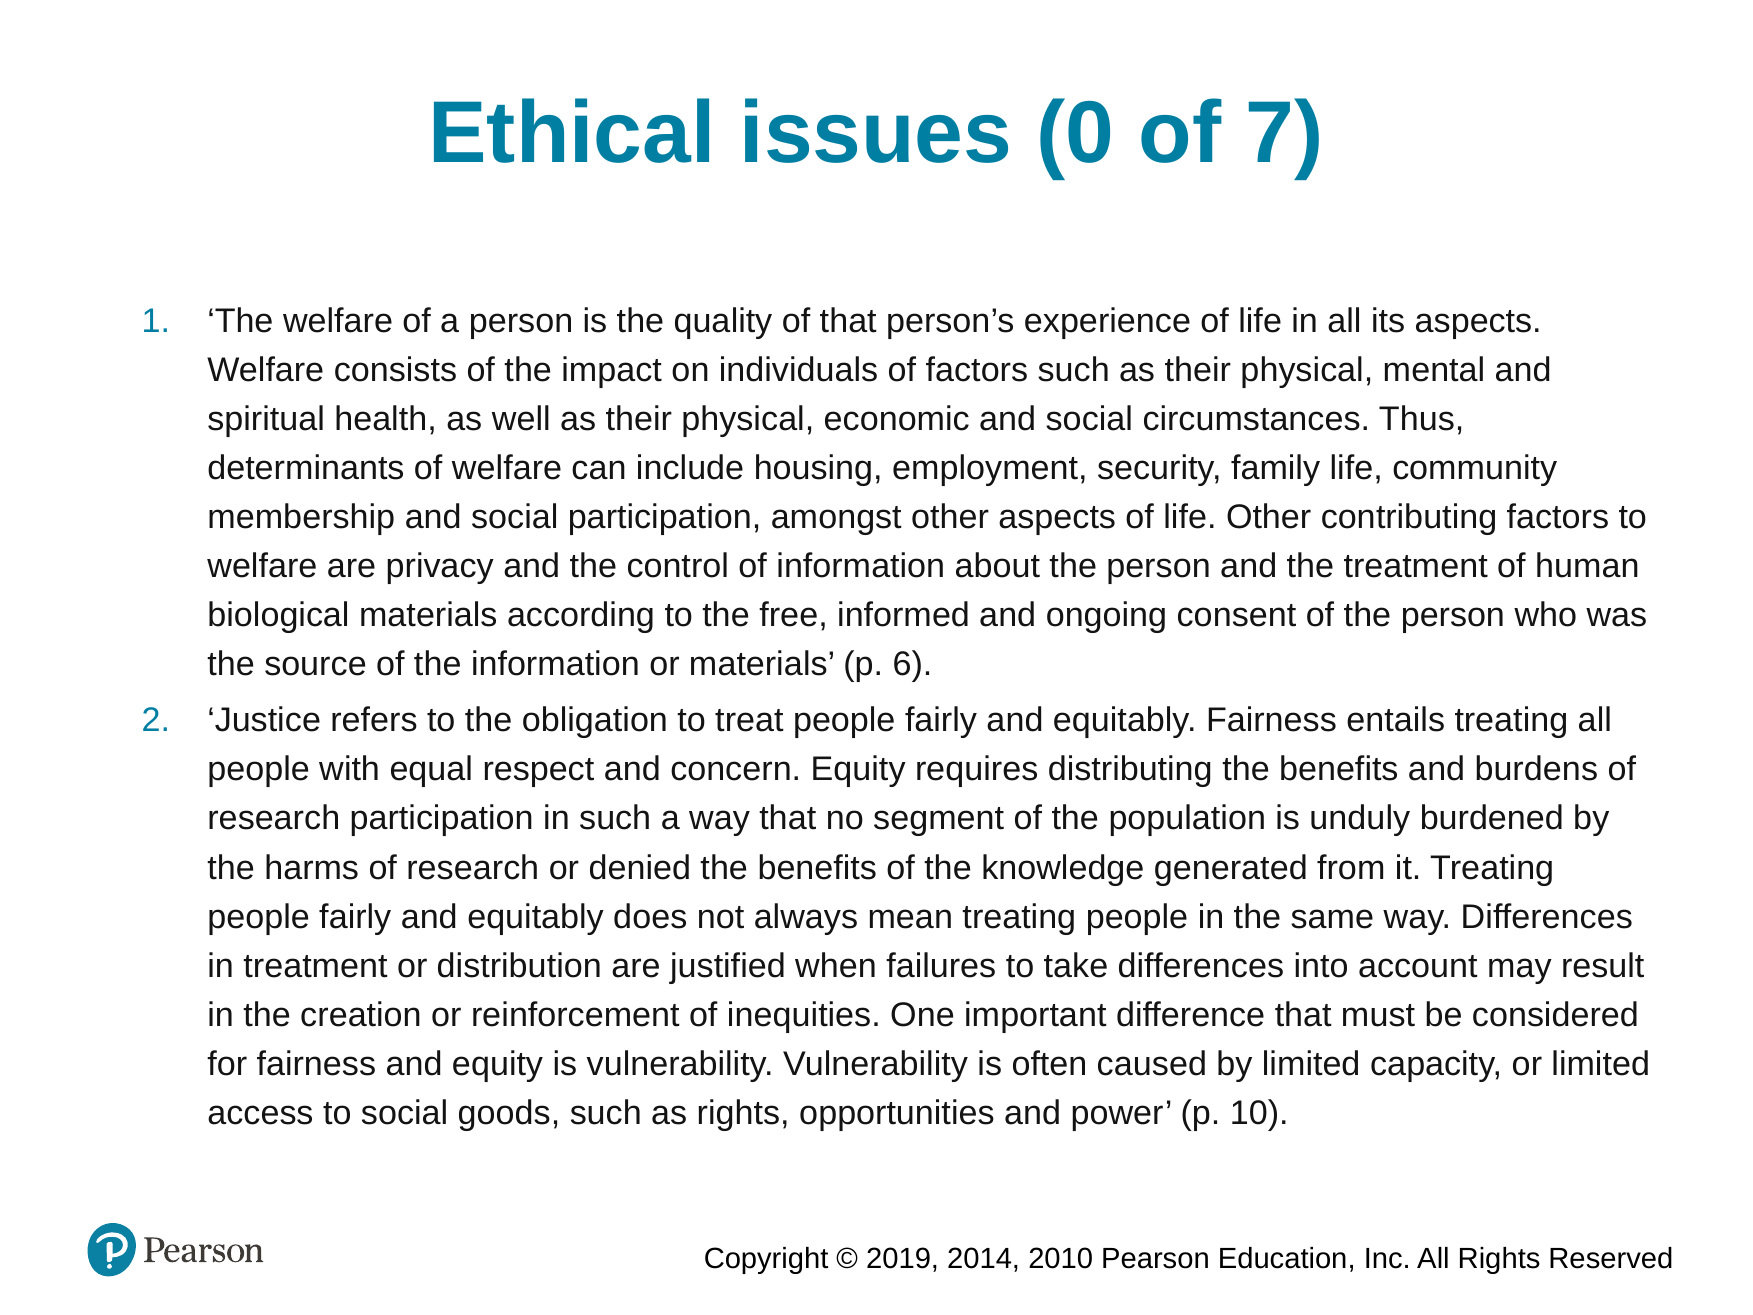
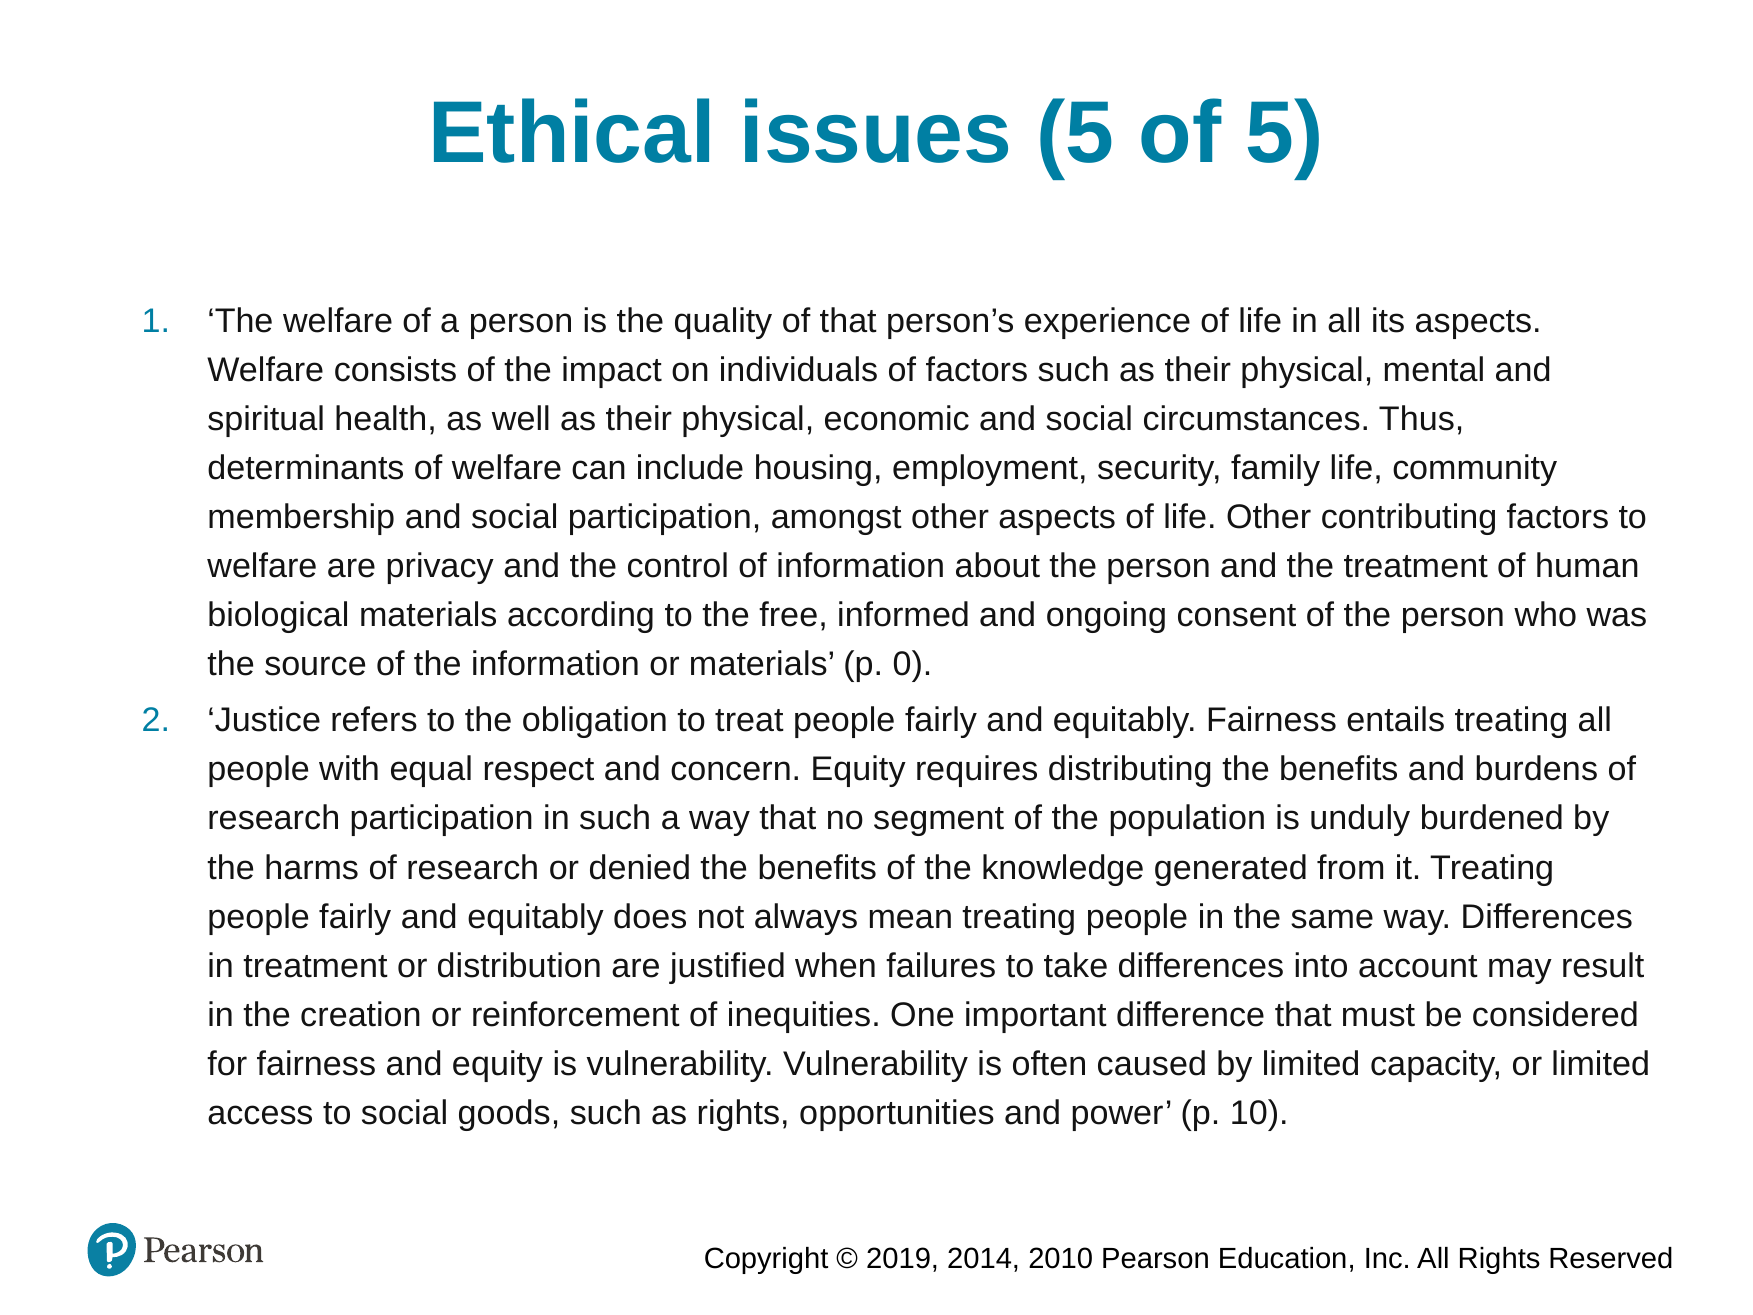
issues 0: 0 -> 5 (1076, 134)
of 7: 7 -> 5 (1285, 134)
6: 6 -> 0 (912, 664)
